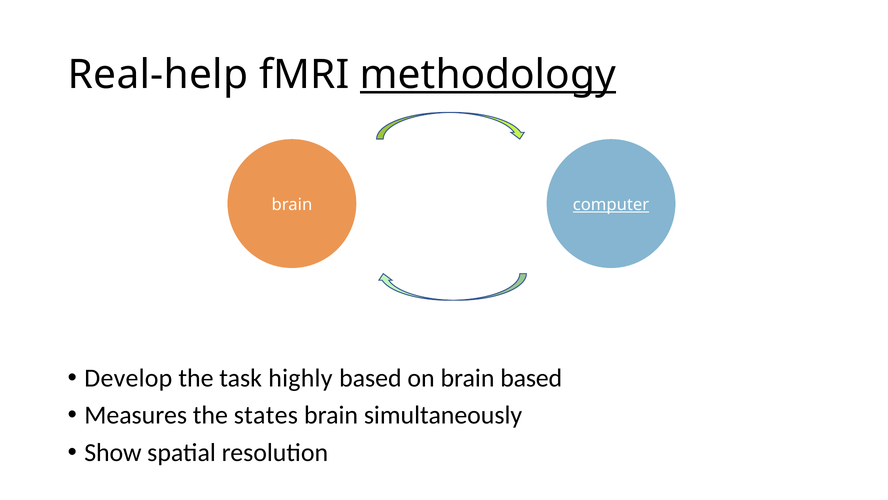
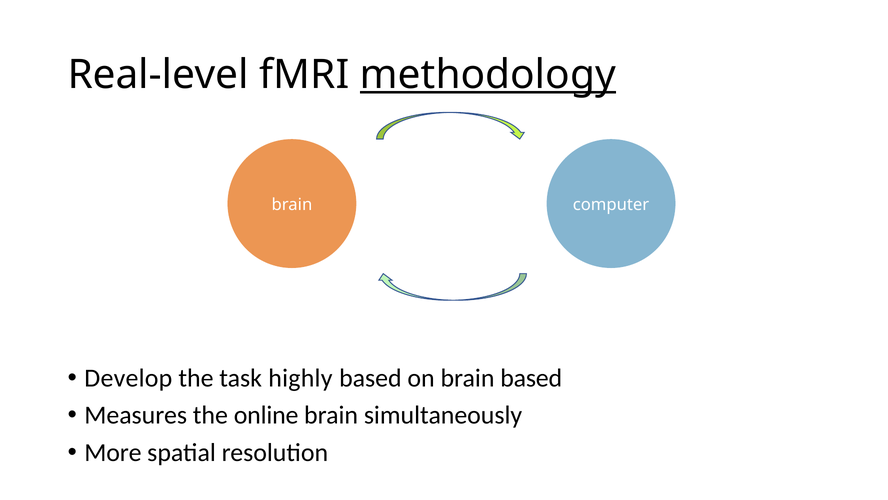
Real-help: Real-help -> Real-level (158, 75)
computer underline: present -> none (611, 205)
states: states -> online (266, 415)
Show: Show -> More (113, 452)
